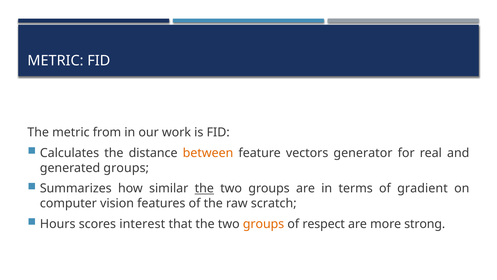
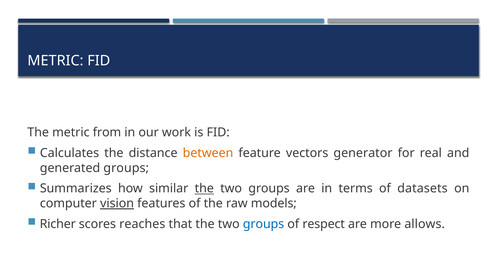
gradient: gradient -> datasets (422, 188)
vision underline: none -> present (117, 203)
scratch: scratch -> models (274, 203)
Hours: Hours -> Richer (58, 224)
interest: interest -> reaches (142, 224)
groups colour: orange -> blue (264, 224)
strong: strong -> allows (425, 224)
